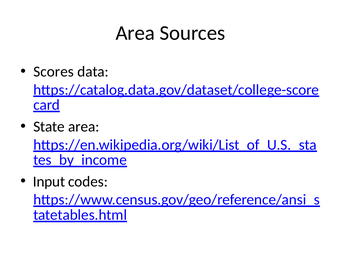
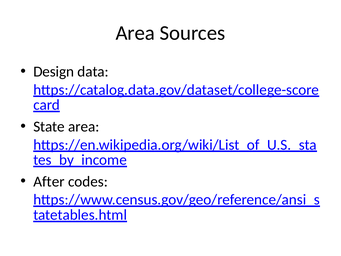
Scores: Scores -> Design (54, 72)
Input: Input -> After (49, 181)
